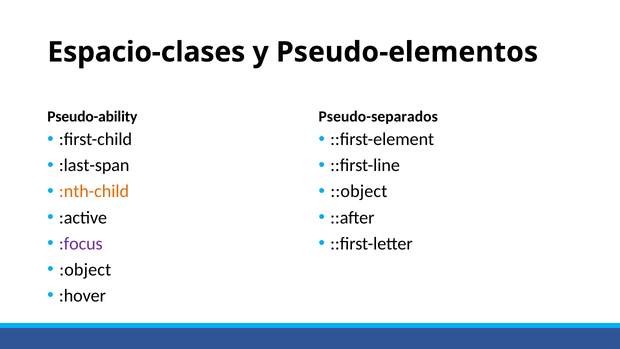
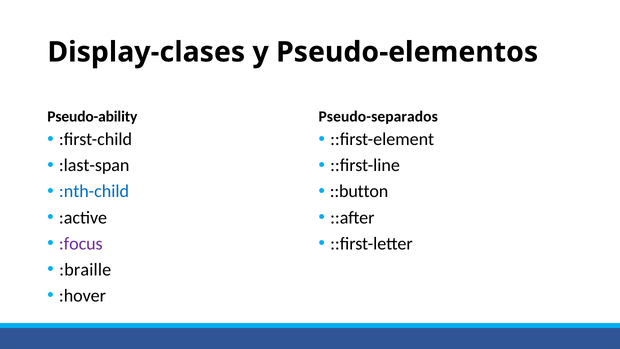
Espacio-clases: Espacio-clases -> Display-clases (146, 52)
:nth-child colour: orange -> blue (94, 191)
::object: ::object -> ::button (359, 191)
:object: :object -> :braille (85, 269)
